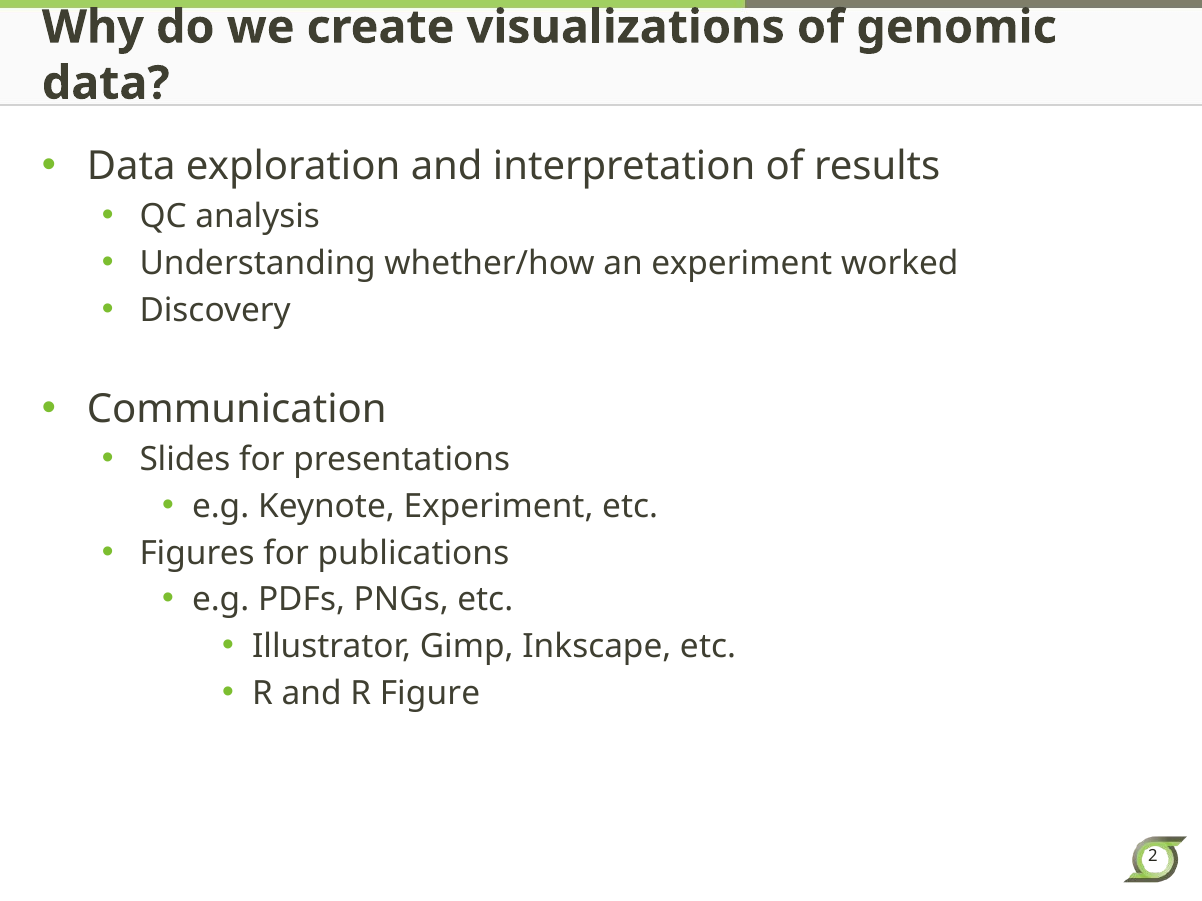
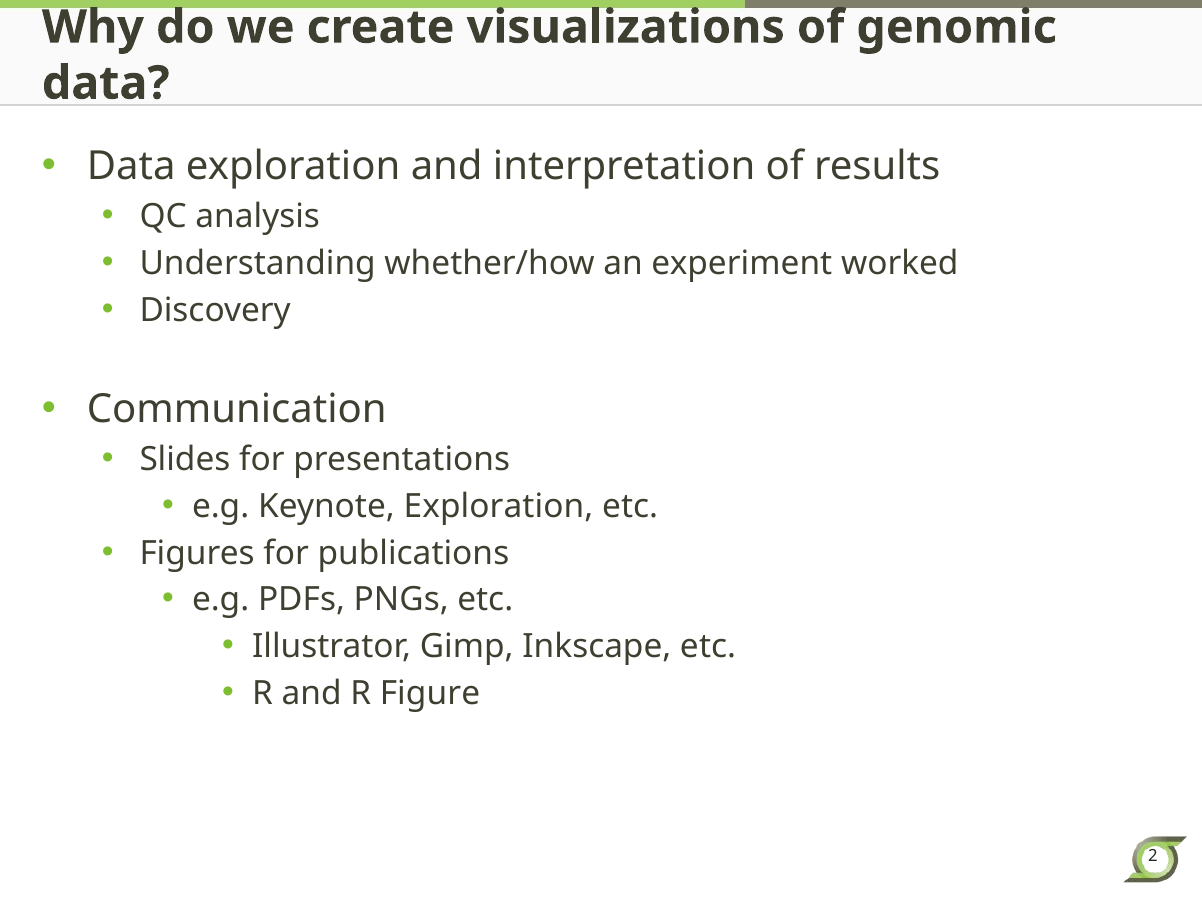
Keynote Experiment: Experiment -> Exploration (498, 507)
